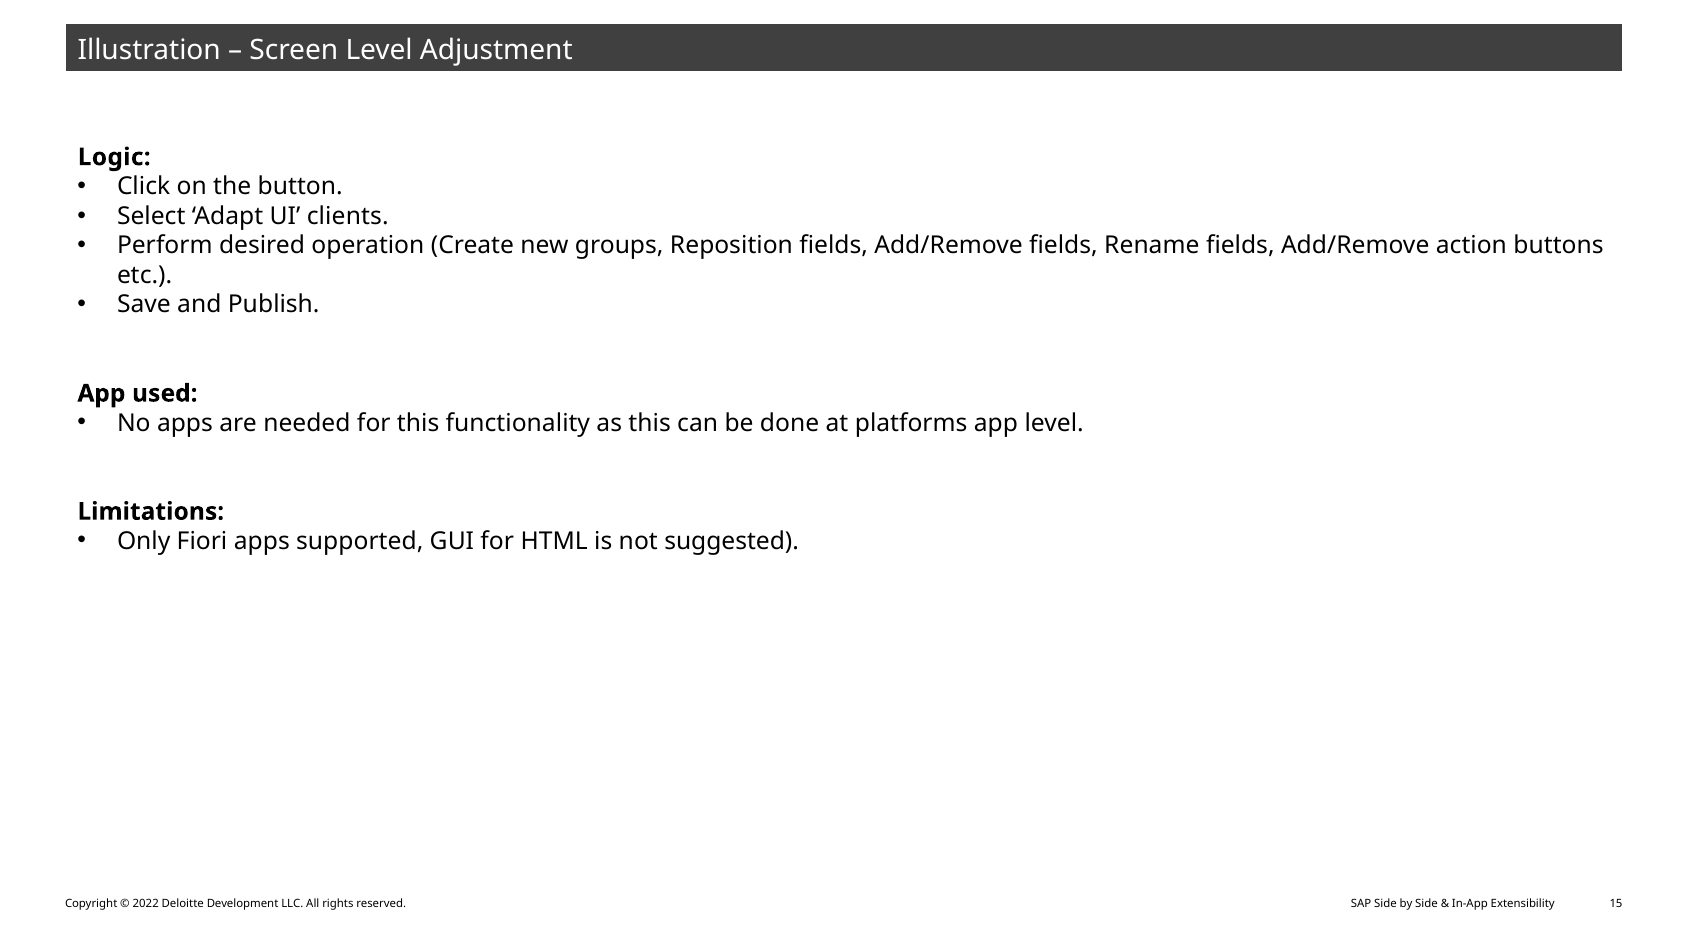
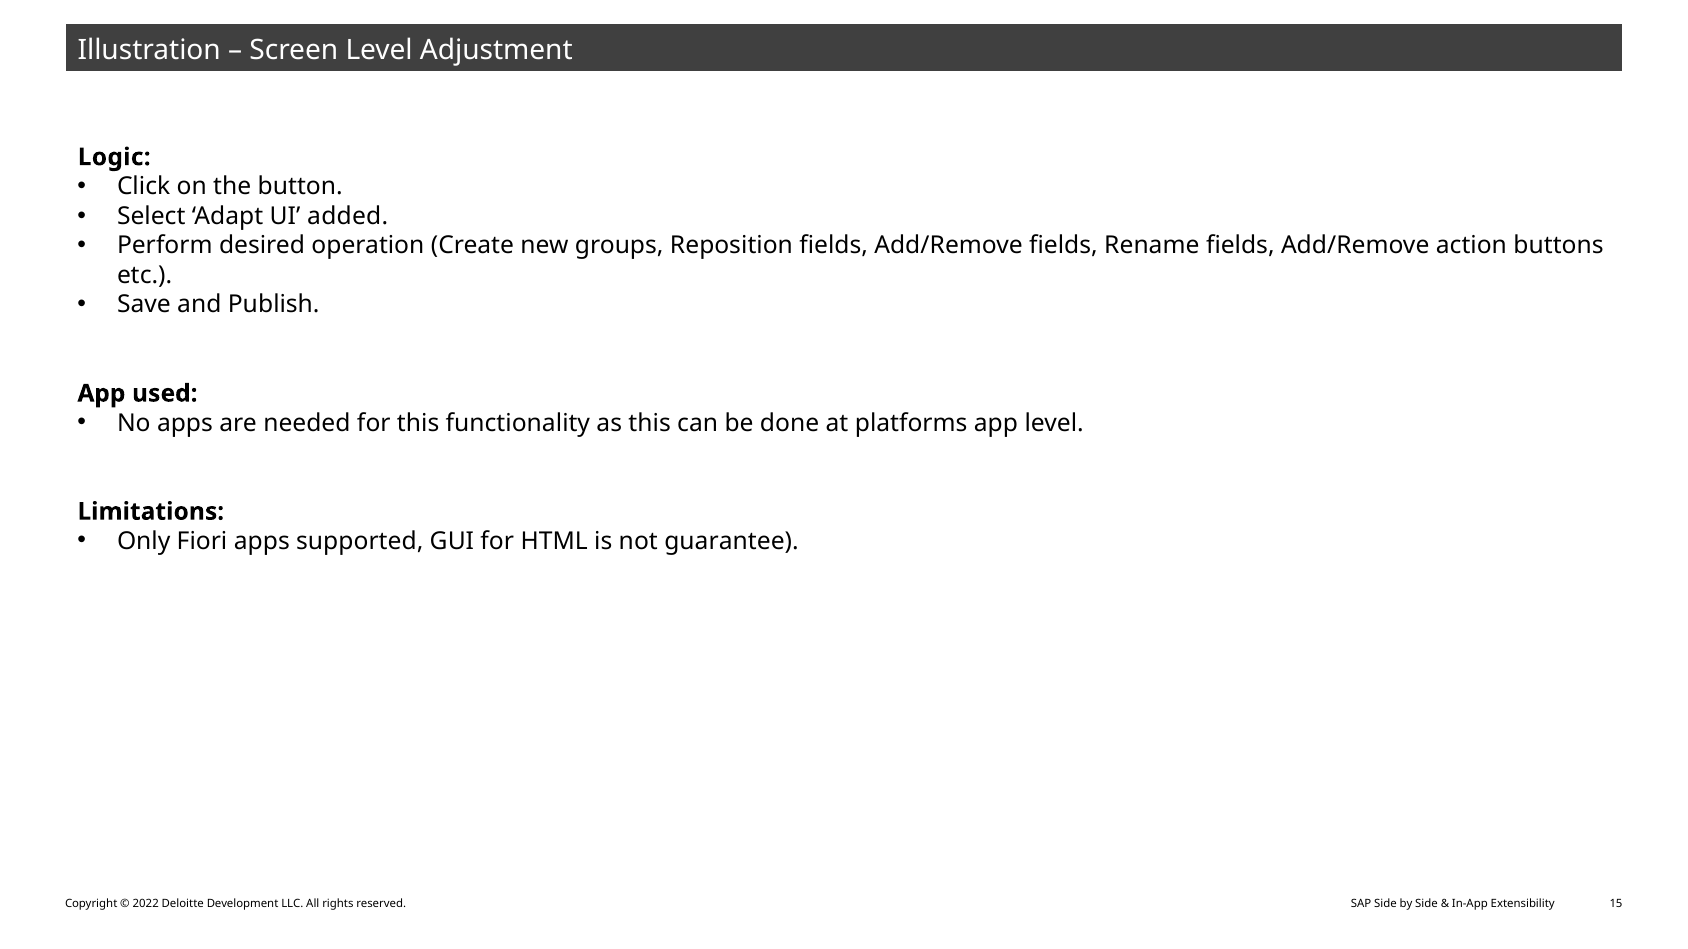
clients: clients -> added (348, 216)
suggested: suggested -> guarantee (732, 541)
